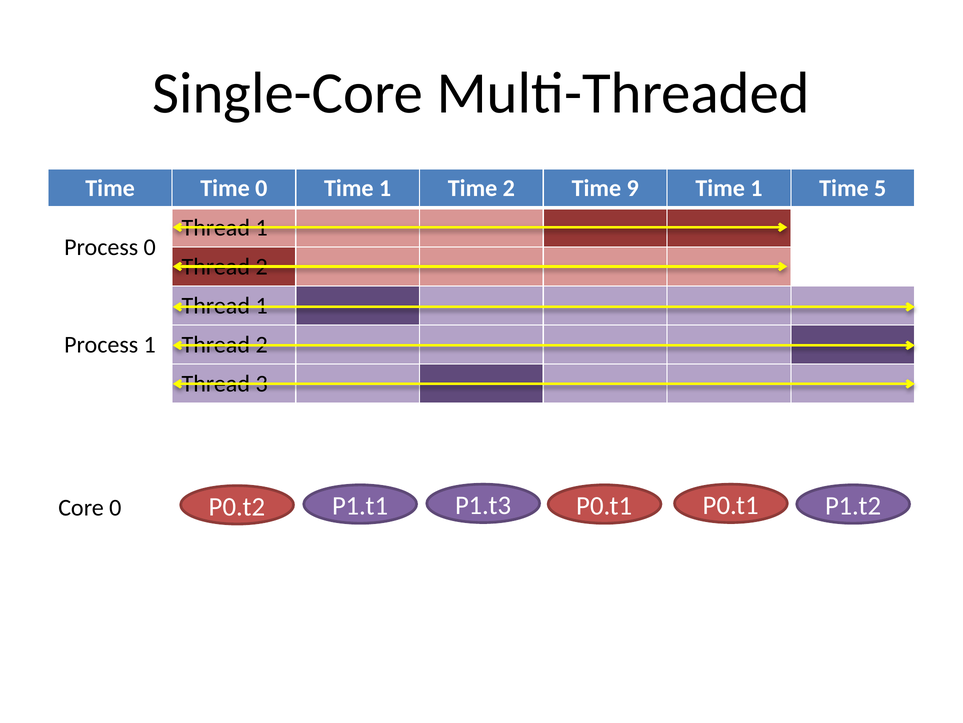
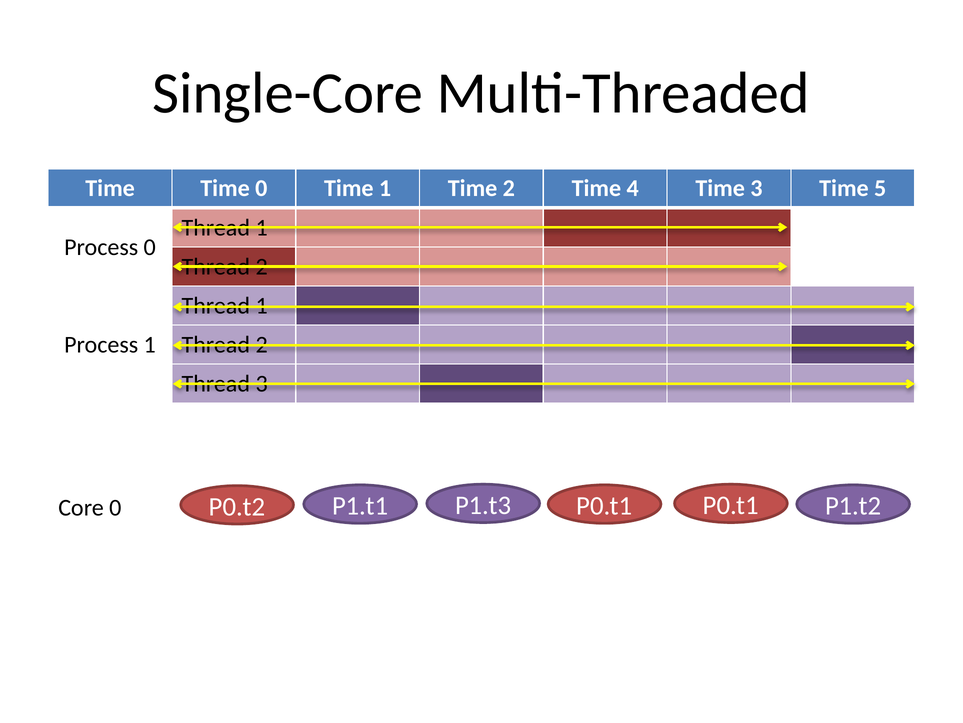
9: 9 -> 4 (633, 188)
1: 1 -> 3 (756, 188)
